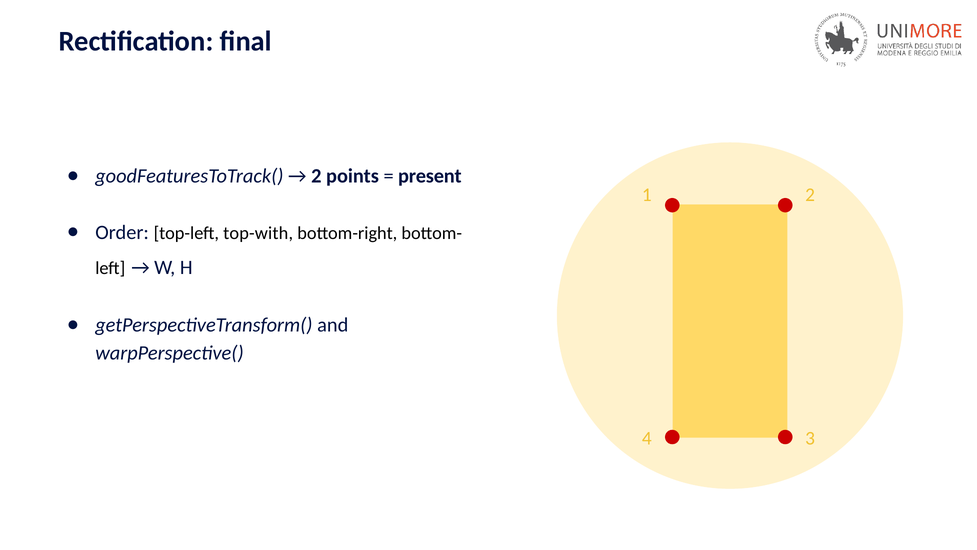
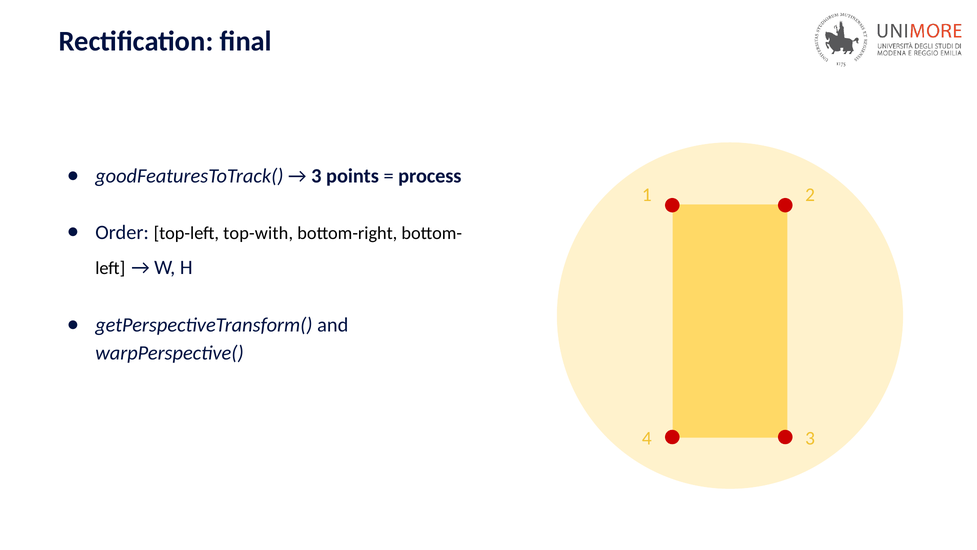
2: 2 -> 3 (316, 176)
present: present -> process (430, 176)
